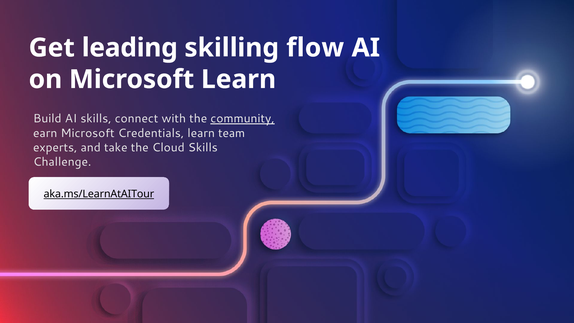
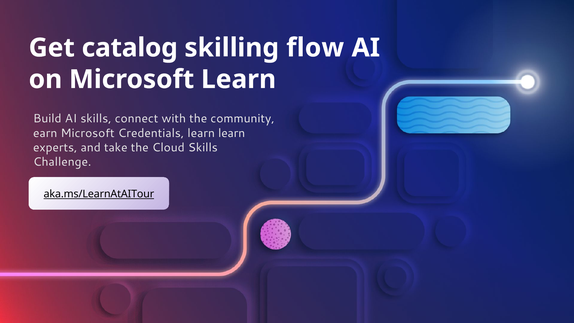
leading: leading -> catalog (130, 48)
community underline: present -> none (243, 119)
learn team: team -> learn (232, 133)
